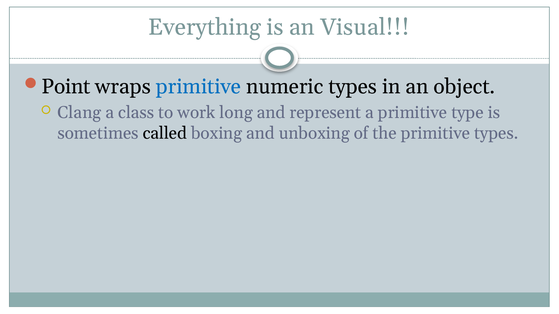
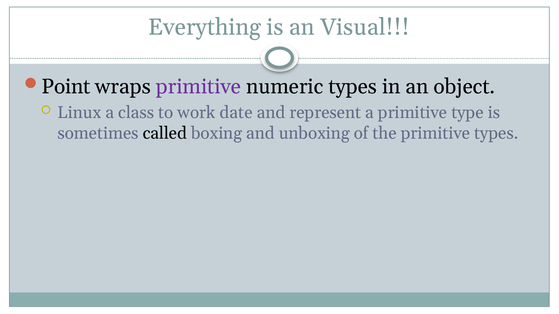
primitive colour: blue -> purple (198, 87)
Clang: Clang -> Linux (79, 113)
long: long -> date (236, 113)
